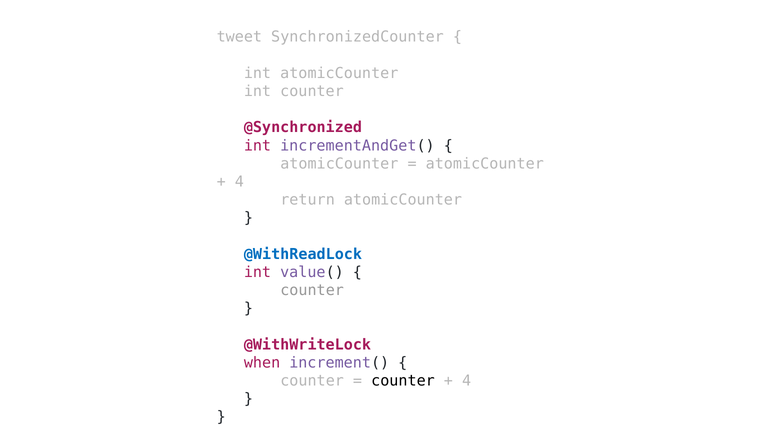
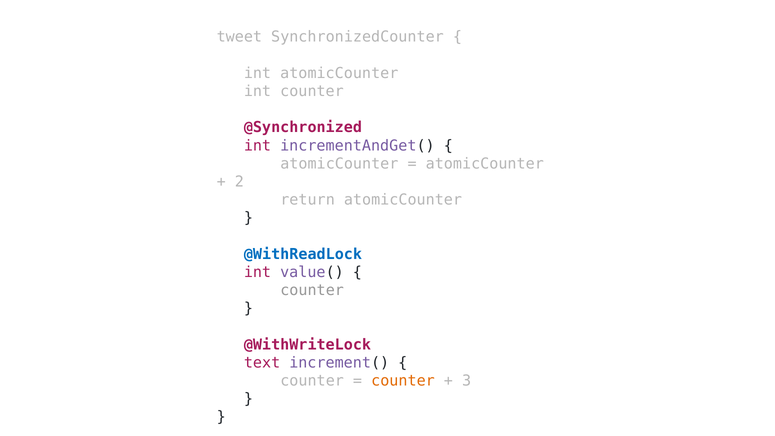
4: 4 -> 2 (239, 182)
when: when -> text (262, 363)
counter colour: black -> orange (403, 381)
4: 4 -> 3 (467, 381)
